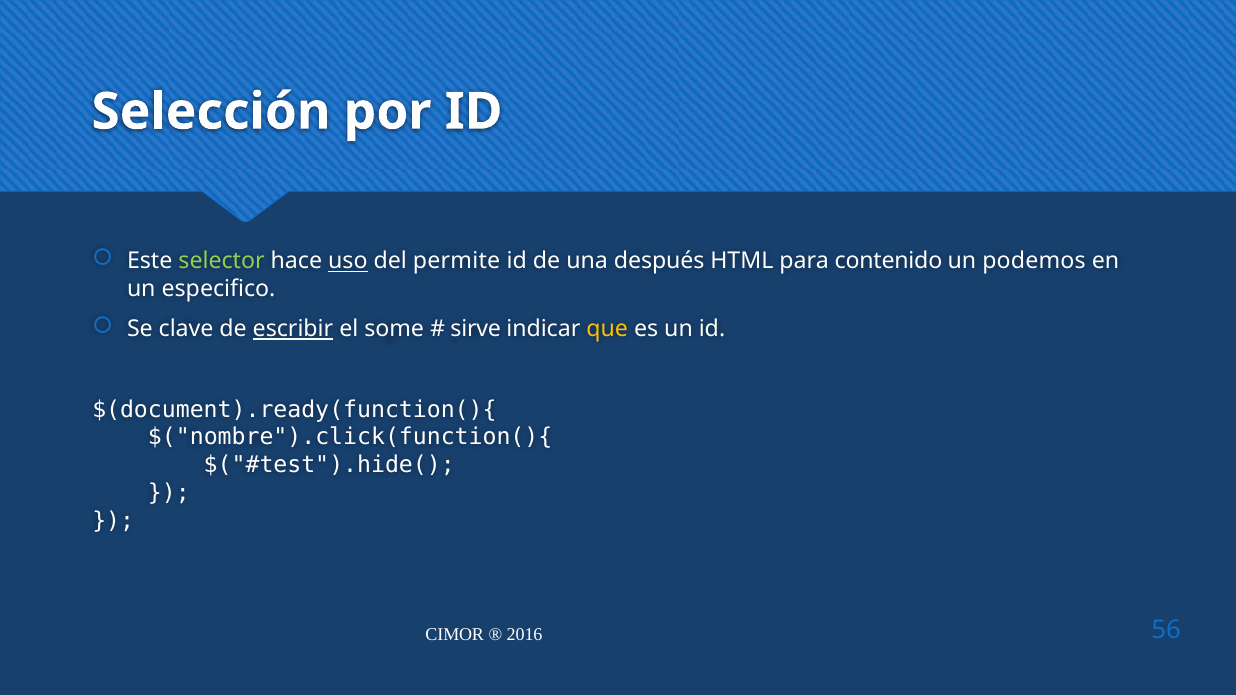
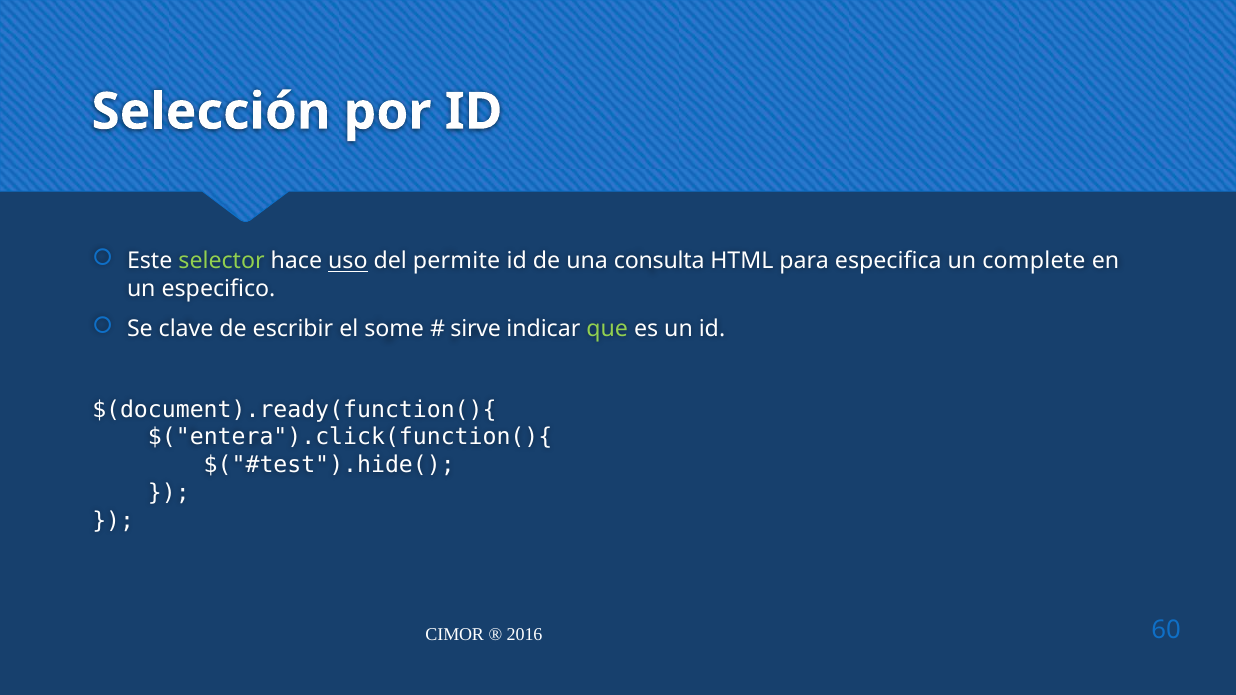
después: después -> consulta (659, 261)
contenido: contenido -> especifica (888, 261)
podemos: podemos -> complete (1034, 261)
escribir underline: present -> none (293, 329)
que colour: yellow -> light green (607, 329)
$("nombre").click(function(){: $("nombre").click(function(){ -> $("entera").click(function(){ (350, 437)
56: 56 -> 60 (1166, 630)
